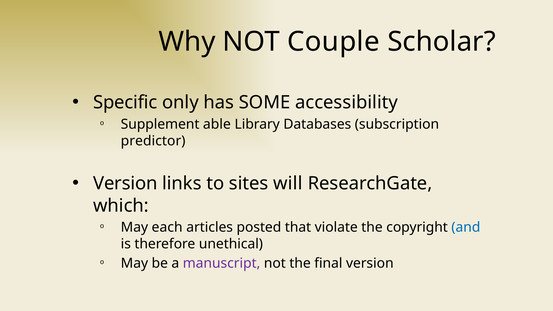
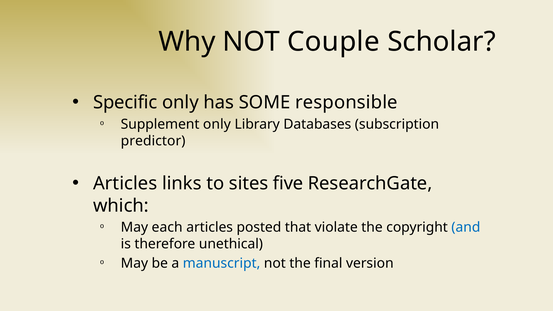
accessibility: accessibility -> responsible (346, 102)
Supplement able: able -> only (217, 124)
Version: Version -> Articles (125, 184)
will: will -> five (288, 184)
manuscript colour: purple -> blue (222, 263)
